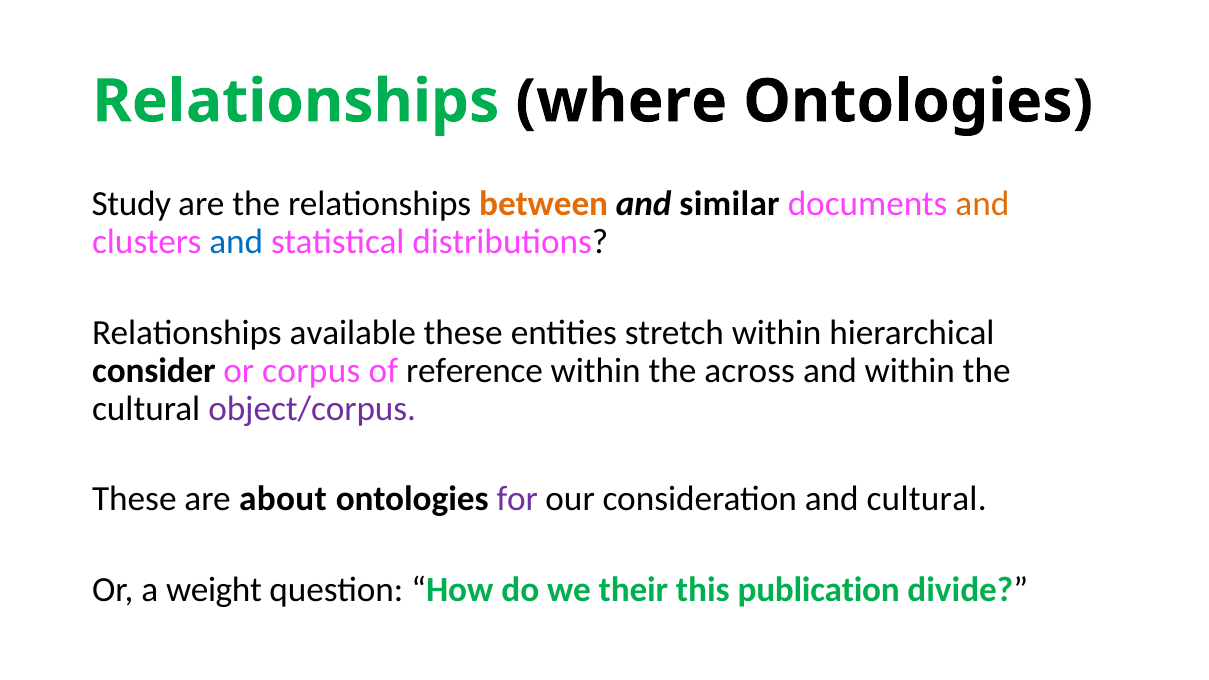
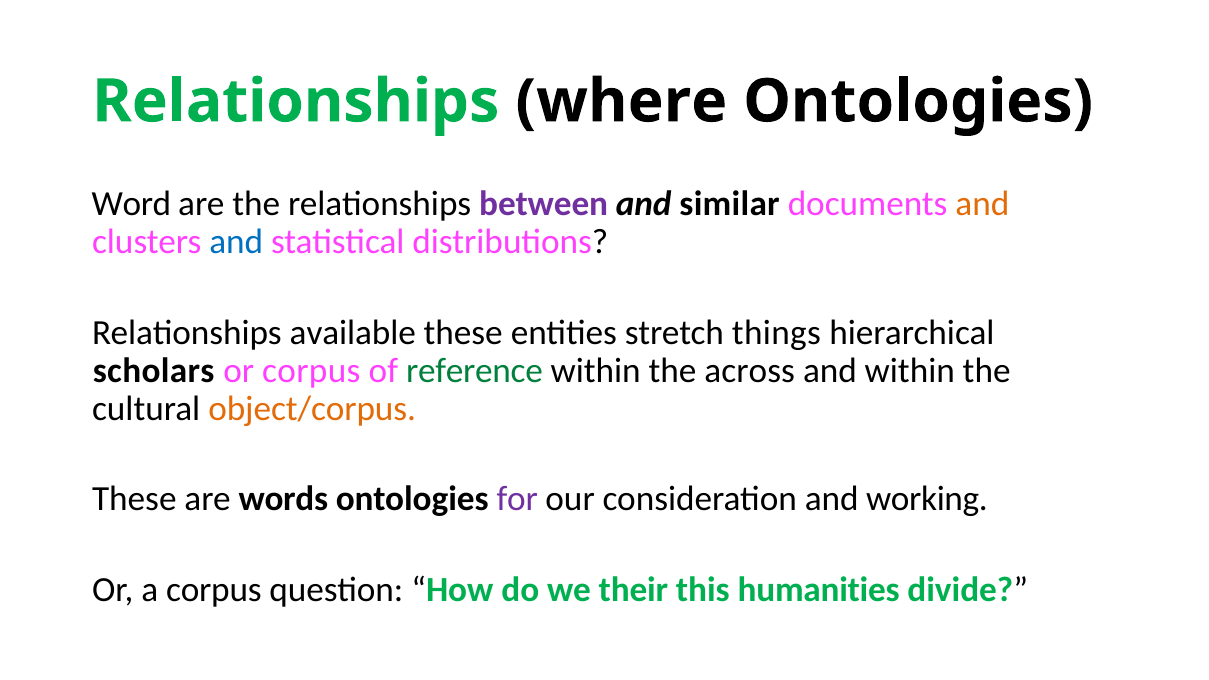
Study: Study -> Word (131, 204)
between colour: orange -> purple (544, 204)
stretch within: within -> things (776, 333)
consider: consider -> scholars (154, 371)
reference colour: black -> green (474, 371)
object/corpus colour: purple -> orange (312, 409)
about: about -> words (283, 499)
and cultural: cultural -> working (927, 499)
a weight: weight -> corpus (214, 590)
publication: publication -> humanities (819, 590)
